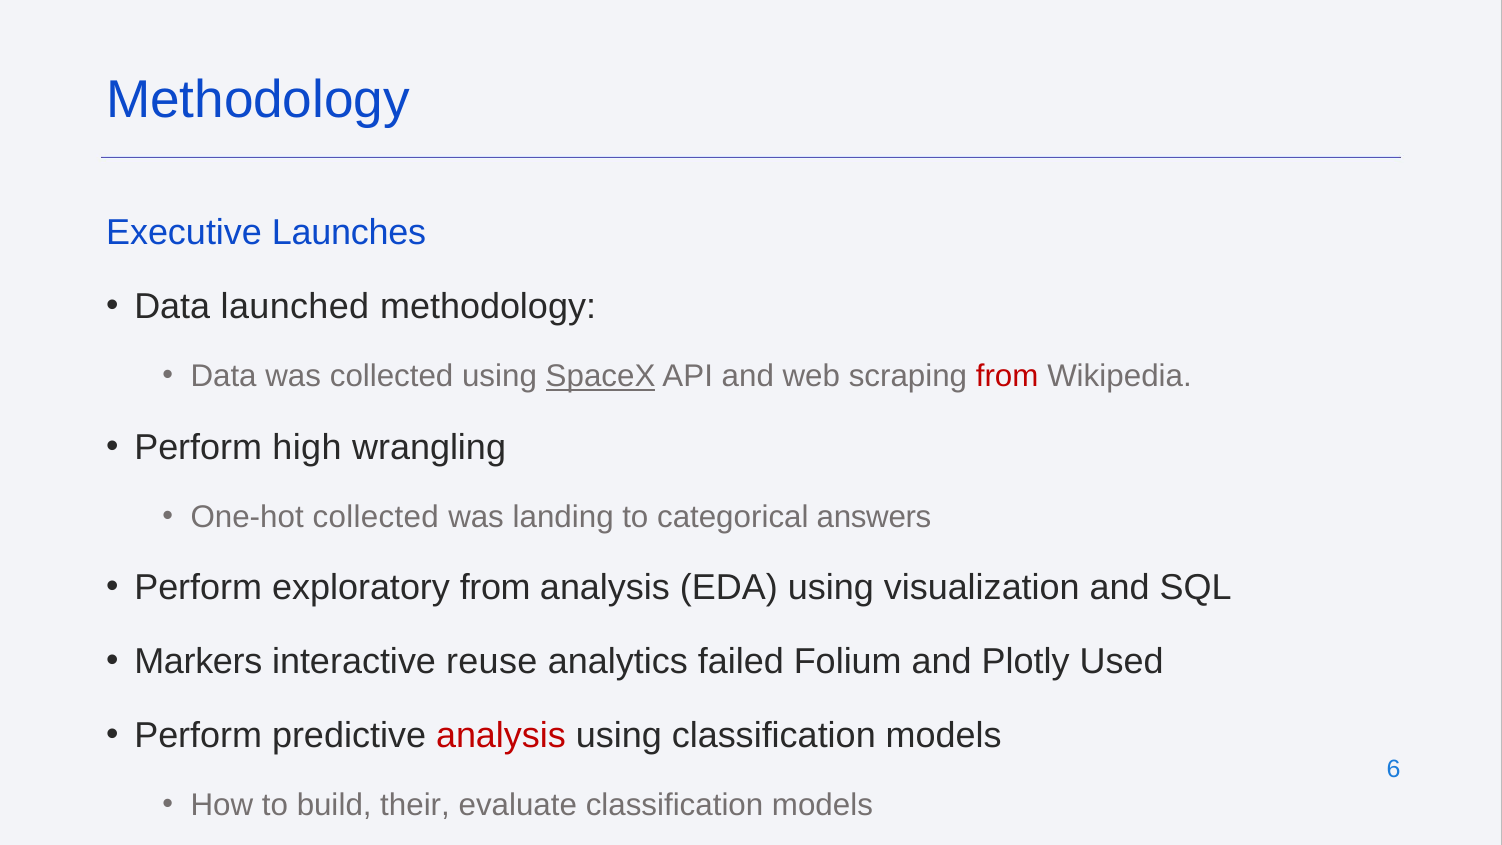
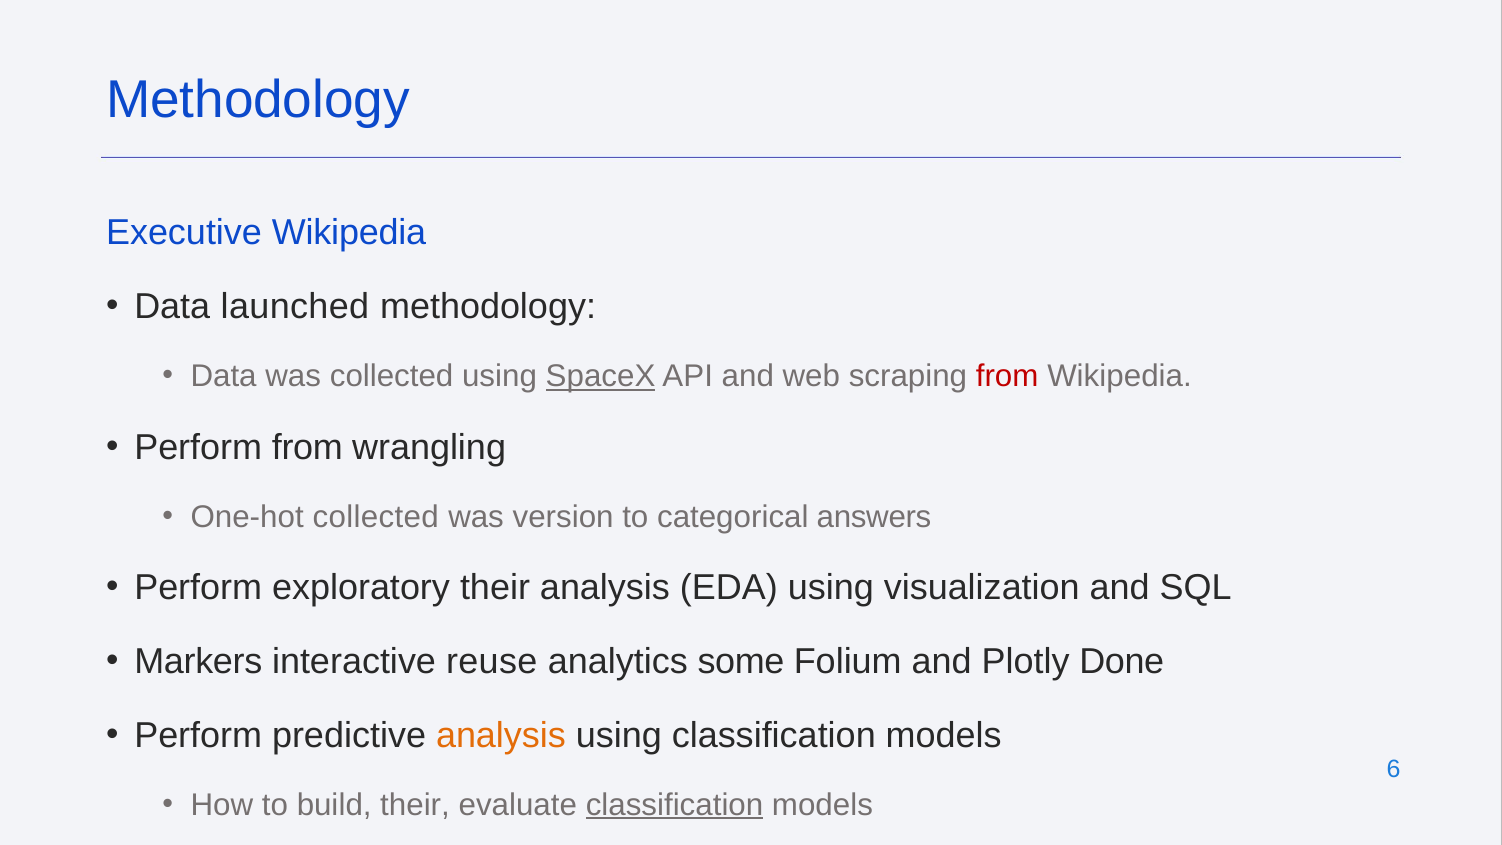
Executive Launches: Launches -> Wikipedia (349, 233)
Perform high: high -> from (307, 447)
landing: landing -> version (563, 517)
exploratory from: from -> their (495, 588)
failed: failed -> some (741, 662)
Used: Used -> Done (1122, 662)
analysis colour: red -> orange (501, 735)
classification underline: none -> present (675, 805)
